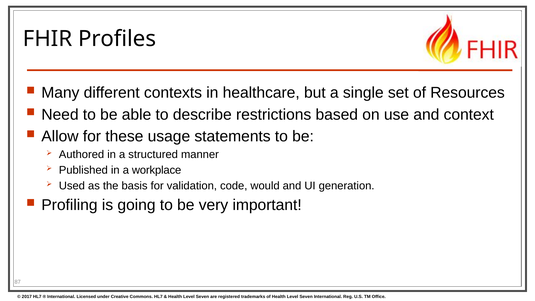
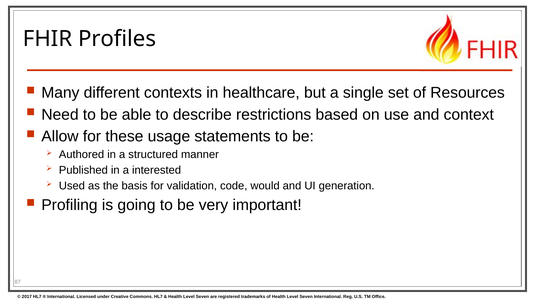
workplace: workplace -> interested (157, 170)
